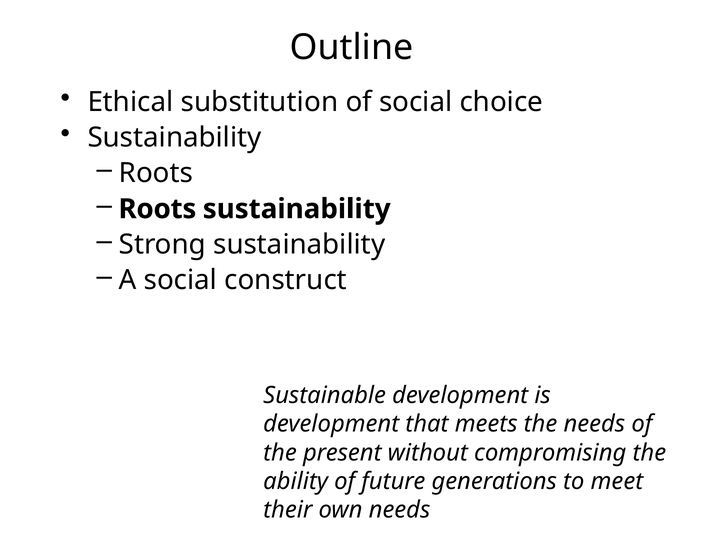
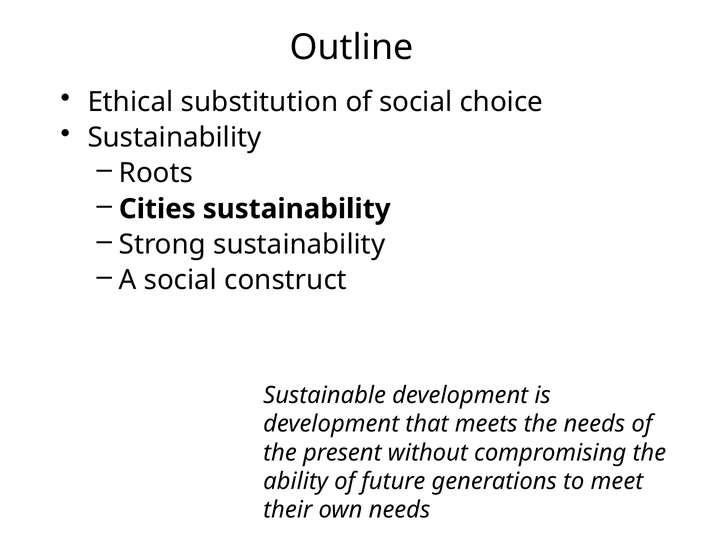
Roots: Roots -> Cities (157, 209)
